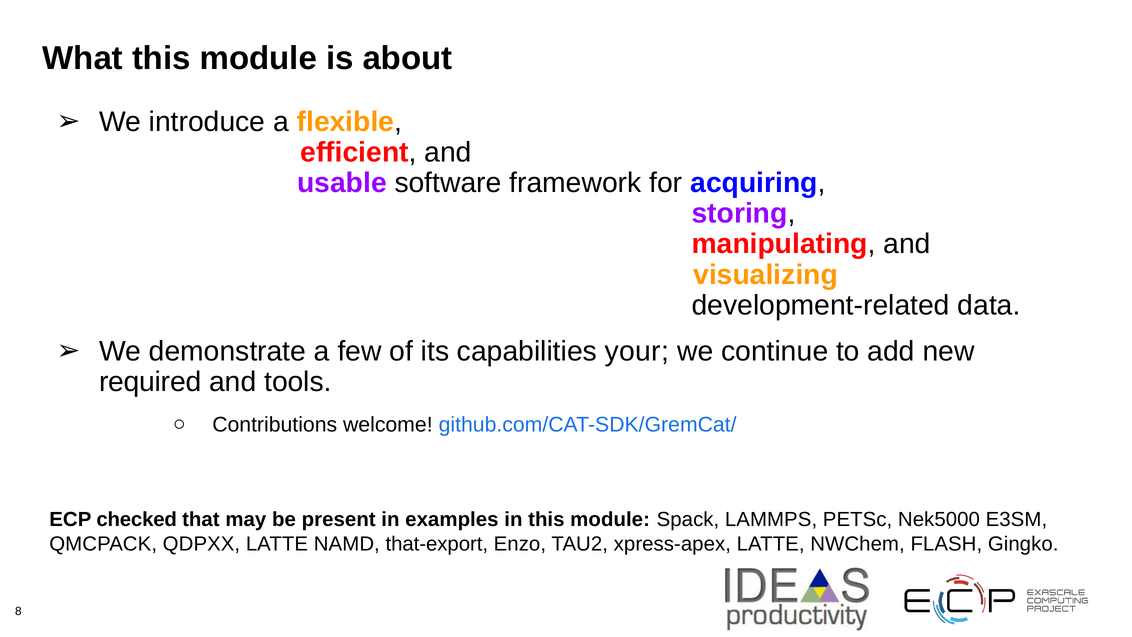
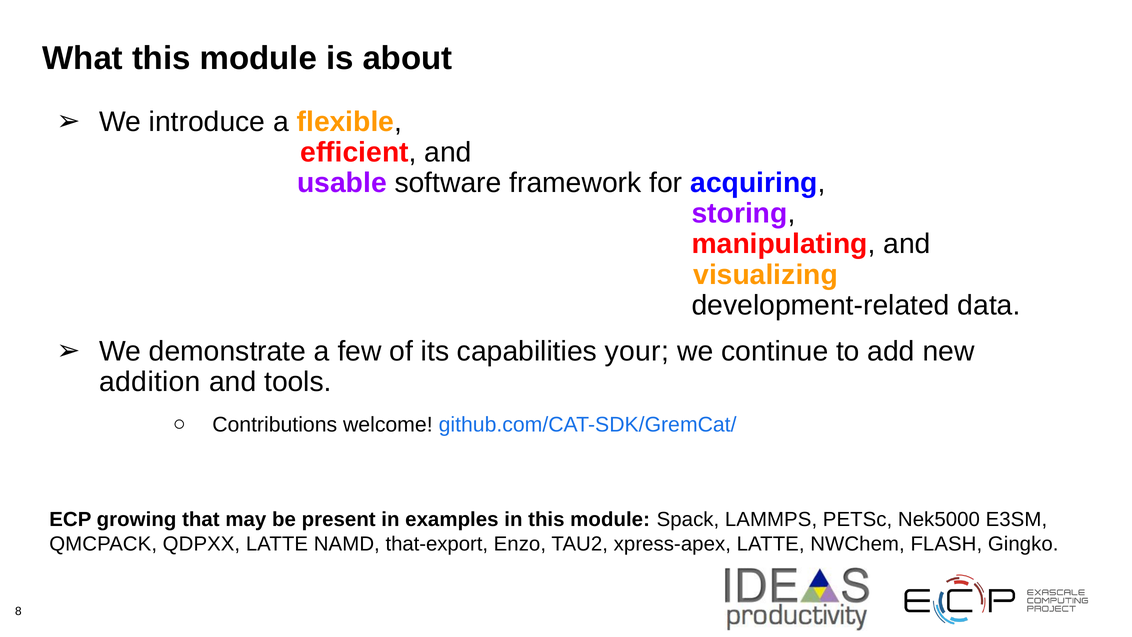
required: required -> addition (150, 382)
checked: checked -> growing (137, 519)
